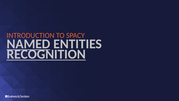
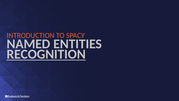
NAMED underline: present -> none (28, 44)
